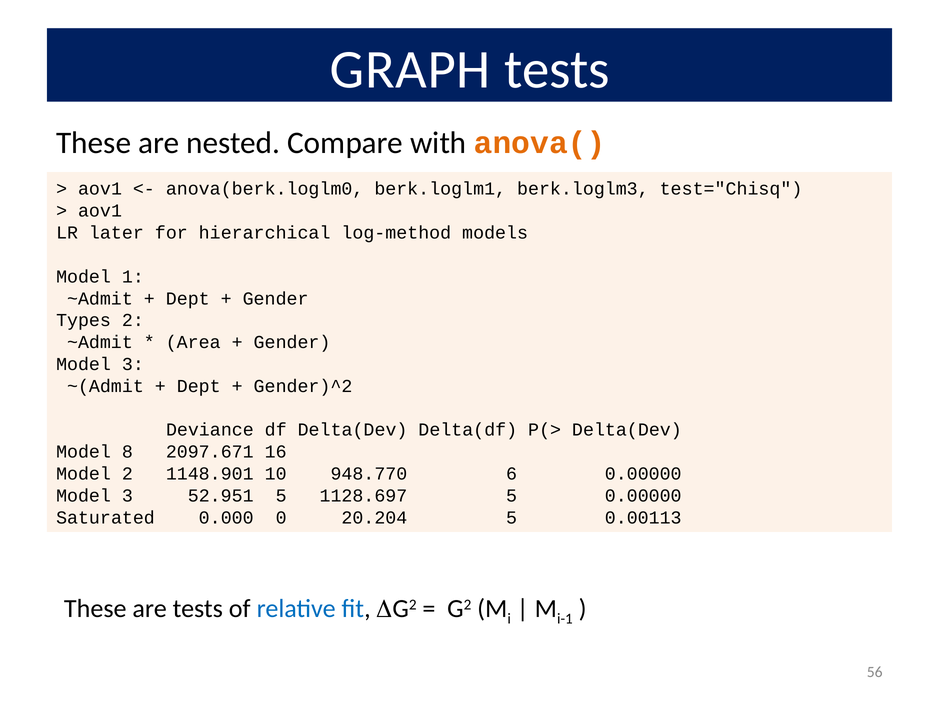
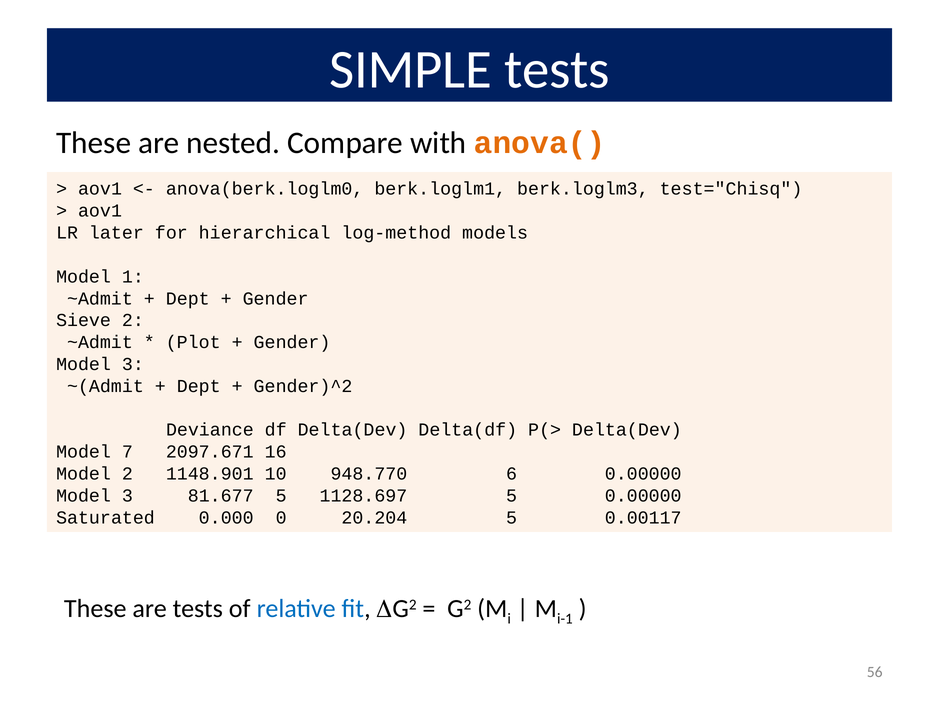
GRAPH: GRAPH -> SIMPLE (411, 70)
Types: Types -> Sieve (84, 321)
Area: Area -> Plot (193, 342)
8: 8 -> 7 (127, 452)
52.951: 52.951 -> 81.677 (221, 496)
0.00113: 0.00113 -> 0.00117 (643, 518)
